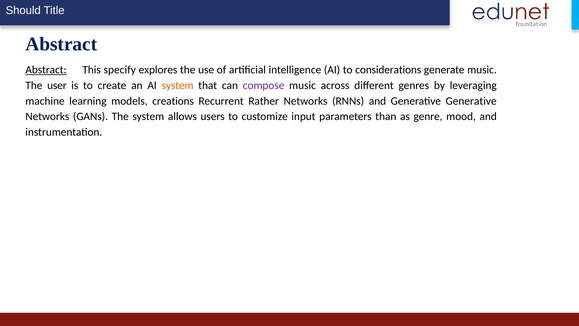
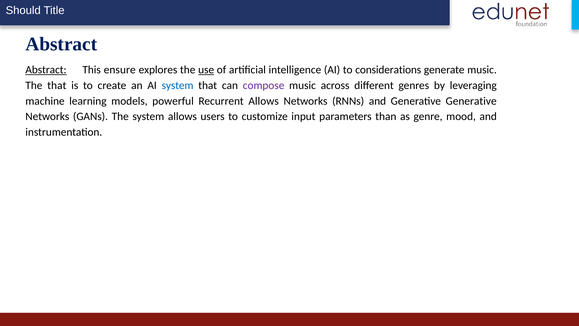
specify: specify -> ensure (120, 70)
use underline: none -> present (206, 70)
The user: user -> that (57, 85)
system colour: orange -> blue (178, 85)
creations: creations -> powerful (173, 101)
Recurrent Rather: Rather -> Allows (264, 101)
